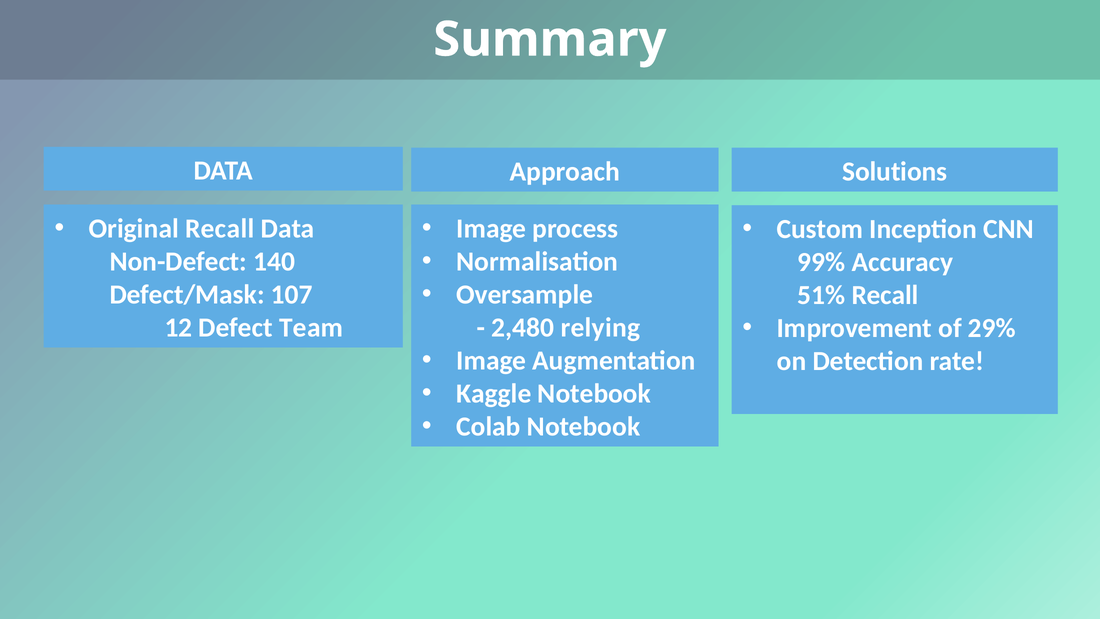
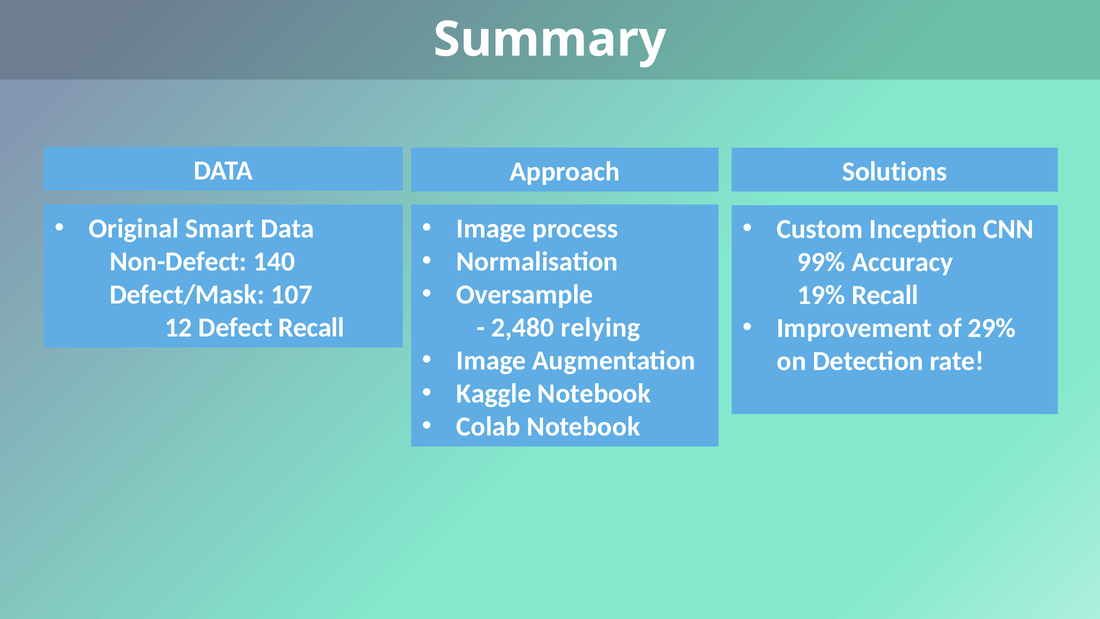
Original Recall: Recall -> Smart (220, 228)
51%: 51% -> 19% (821, 295)
Defect Team: Team -> Recall (311, 327)
